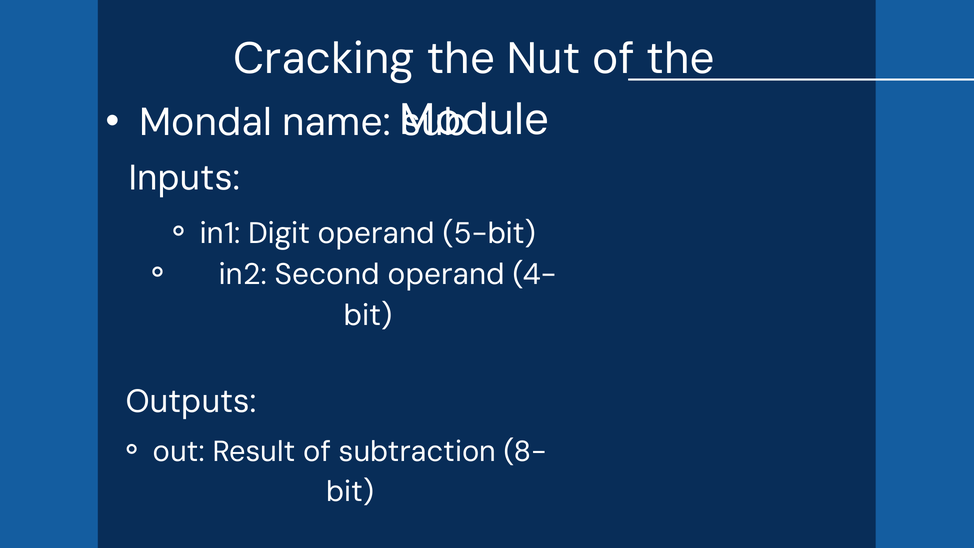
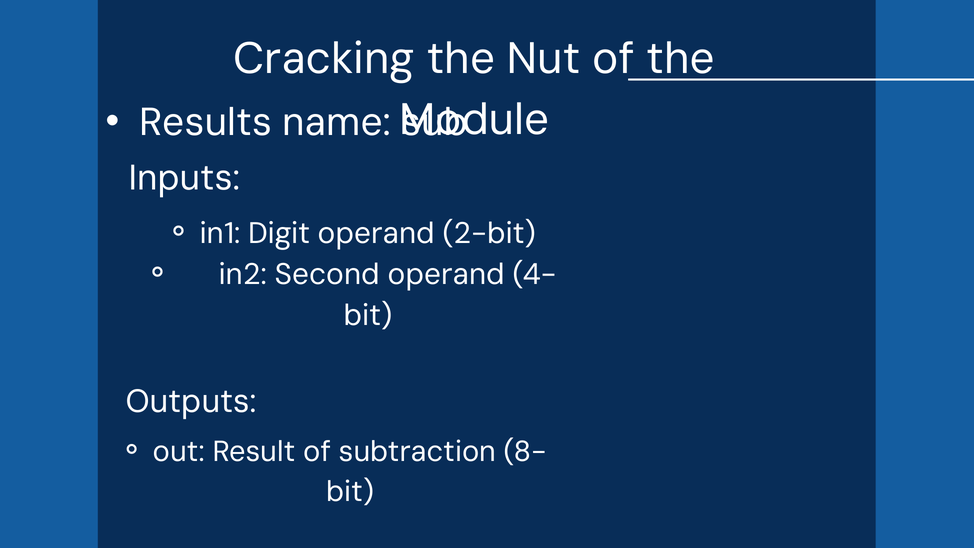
Mondal: Mondal -> Results (205, 122)
5-bit: 5-bit -> 2-bit (489, 233)
